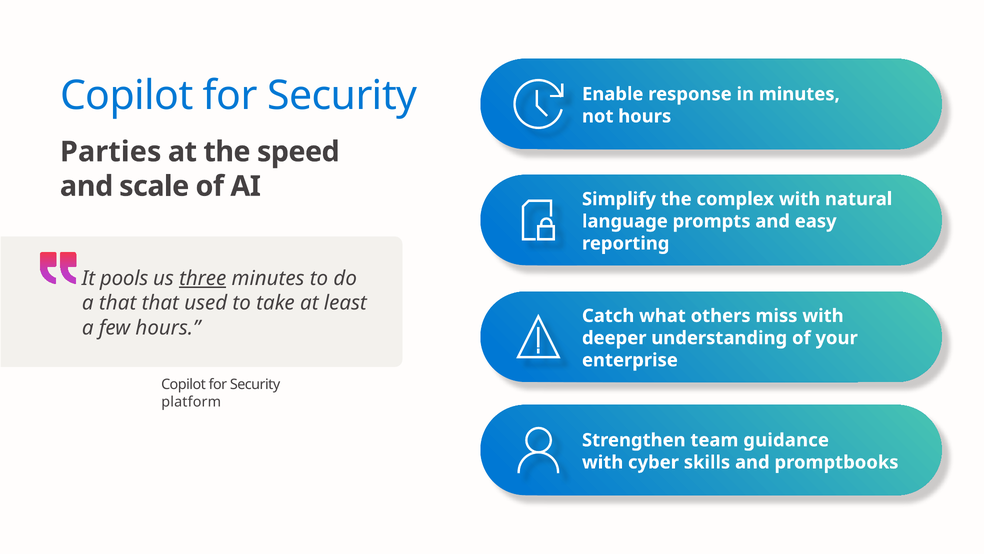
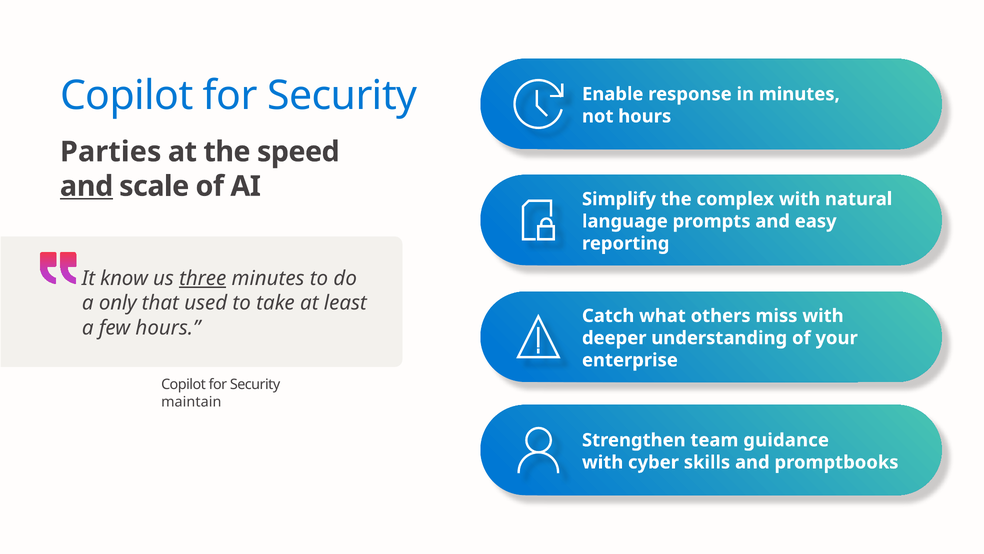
and underline: none -> present (87, 186)
pools: pools -> know (124, 278)
a that: that -> only (118, 303)
platform: platform -> maintain (191, 402)
